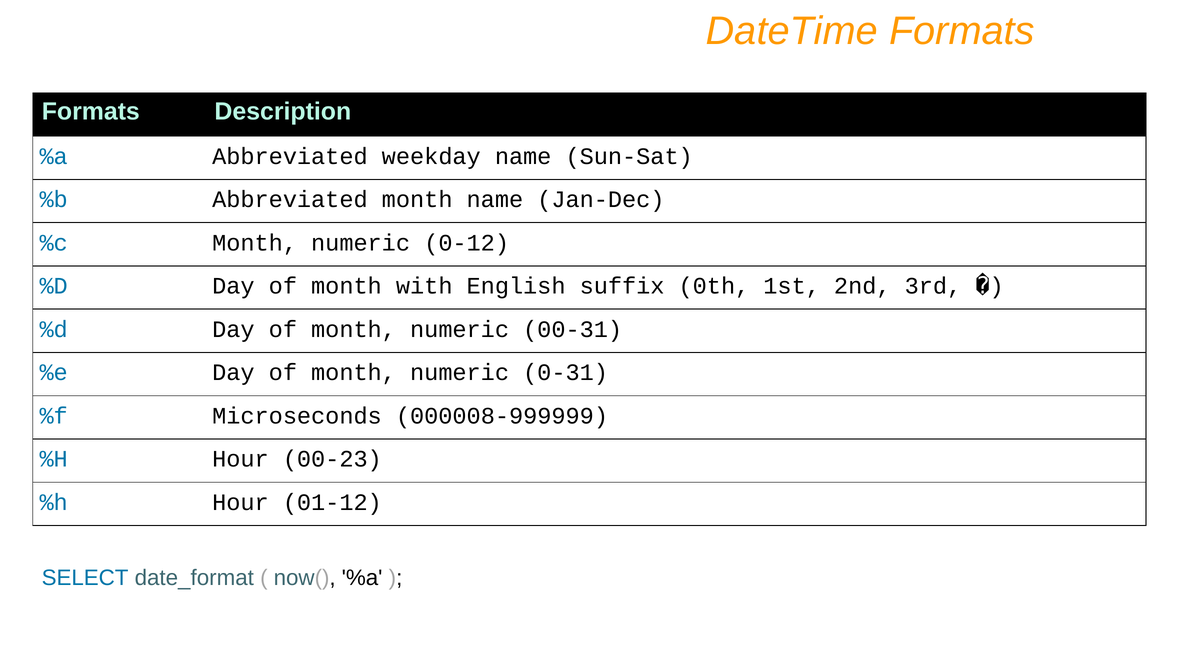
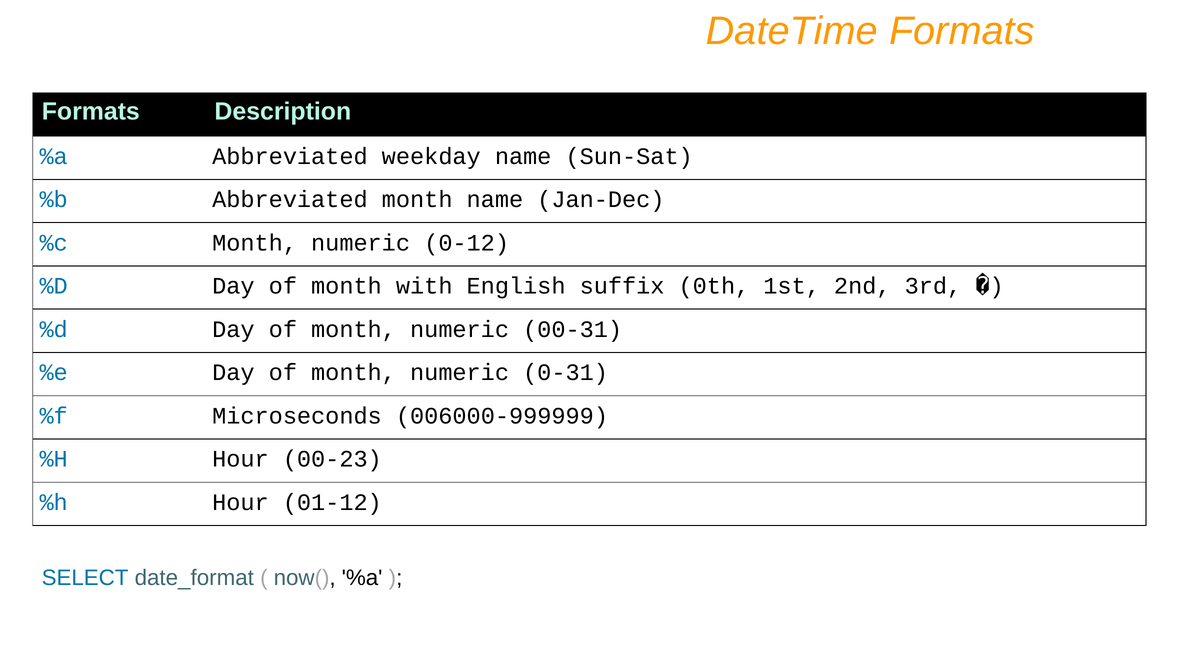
000008-999999: 000008-999999 -> 006000-999999 (502, 416)
